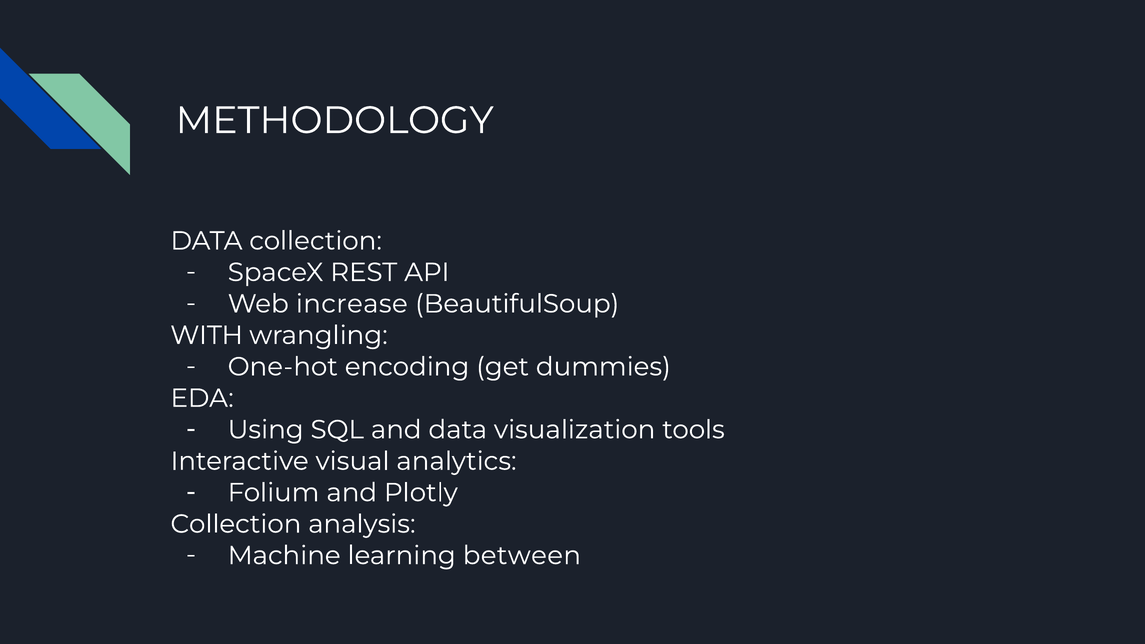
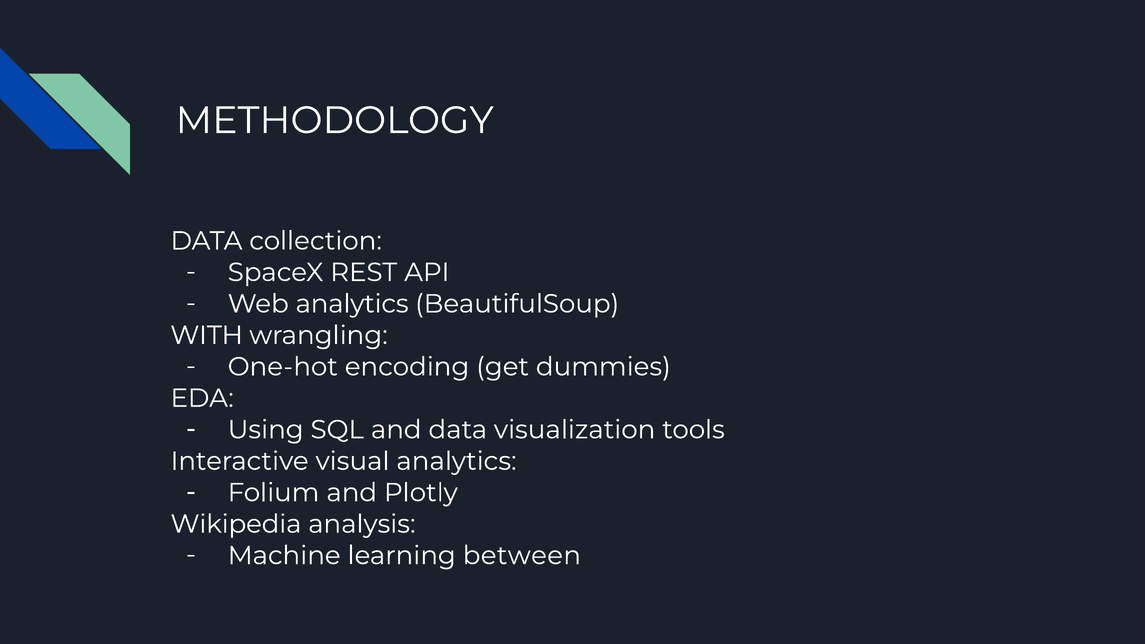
Web increase: increase -> analytics (352, 304)
Collection: Collection -> Wikipedia (236, 524)
